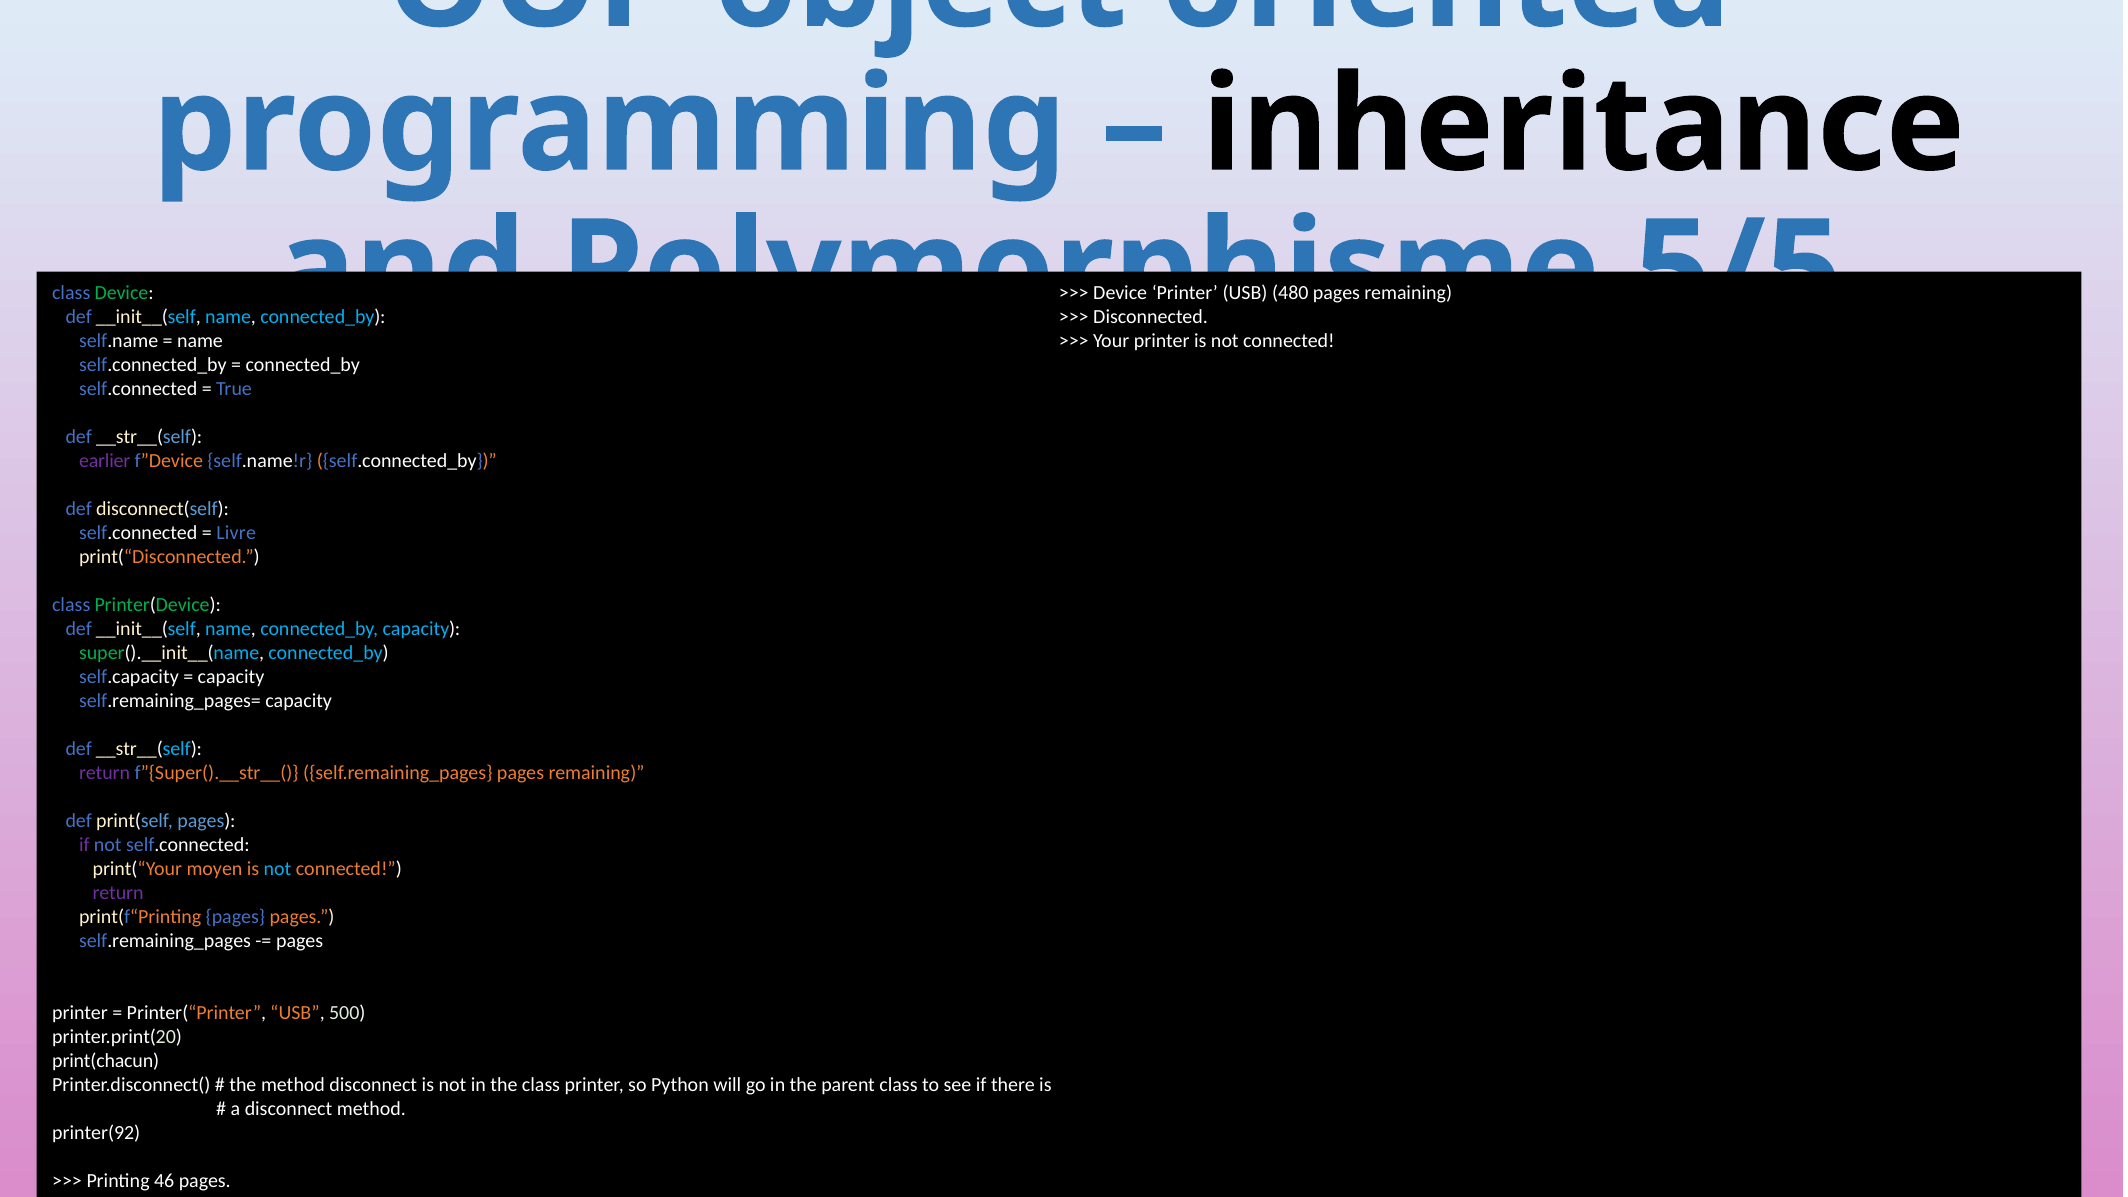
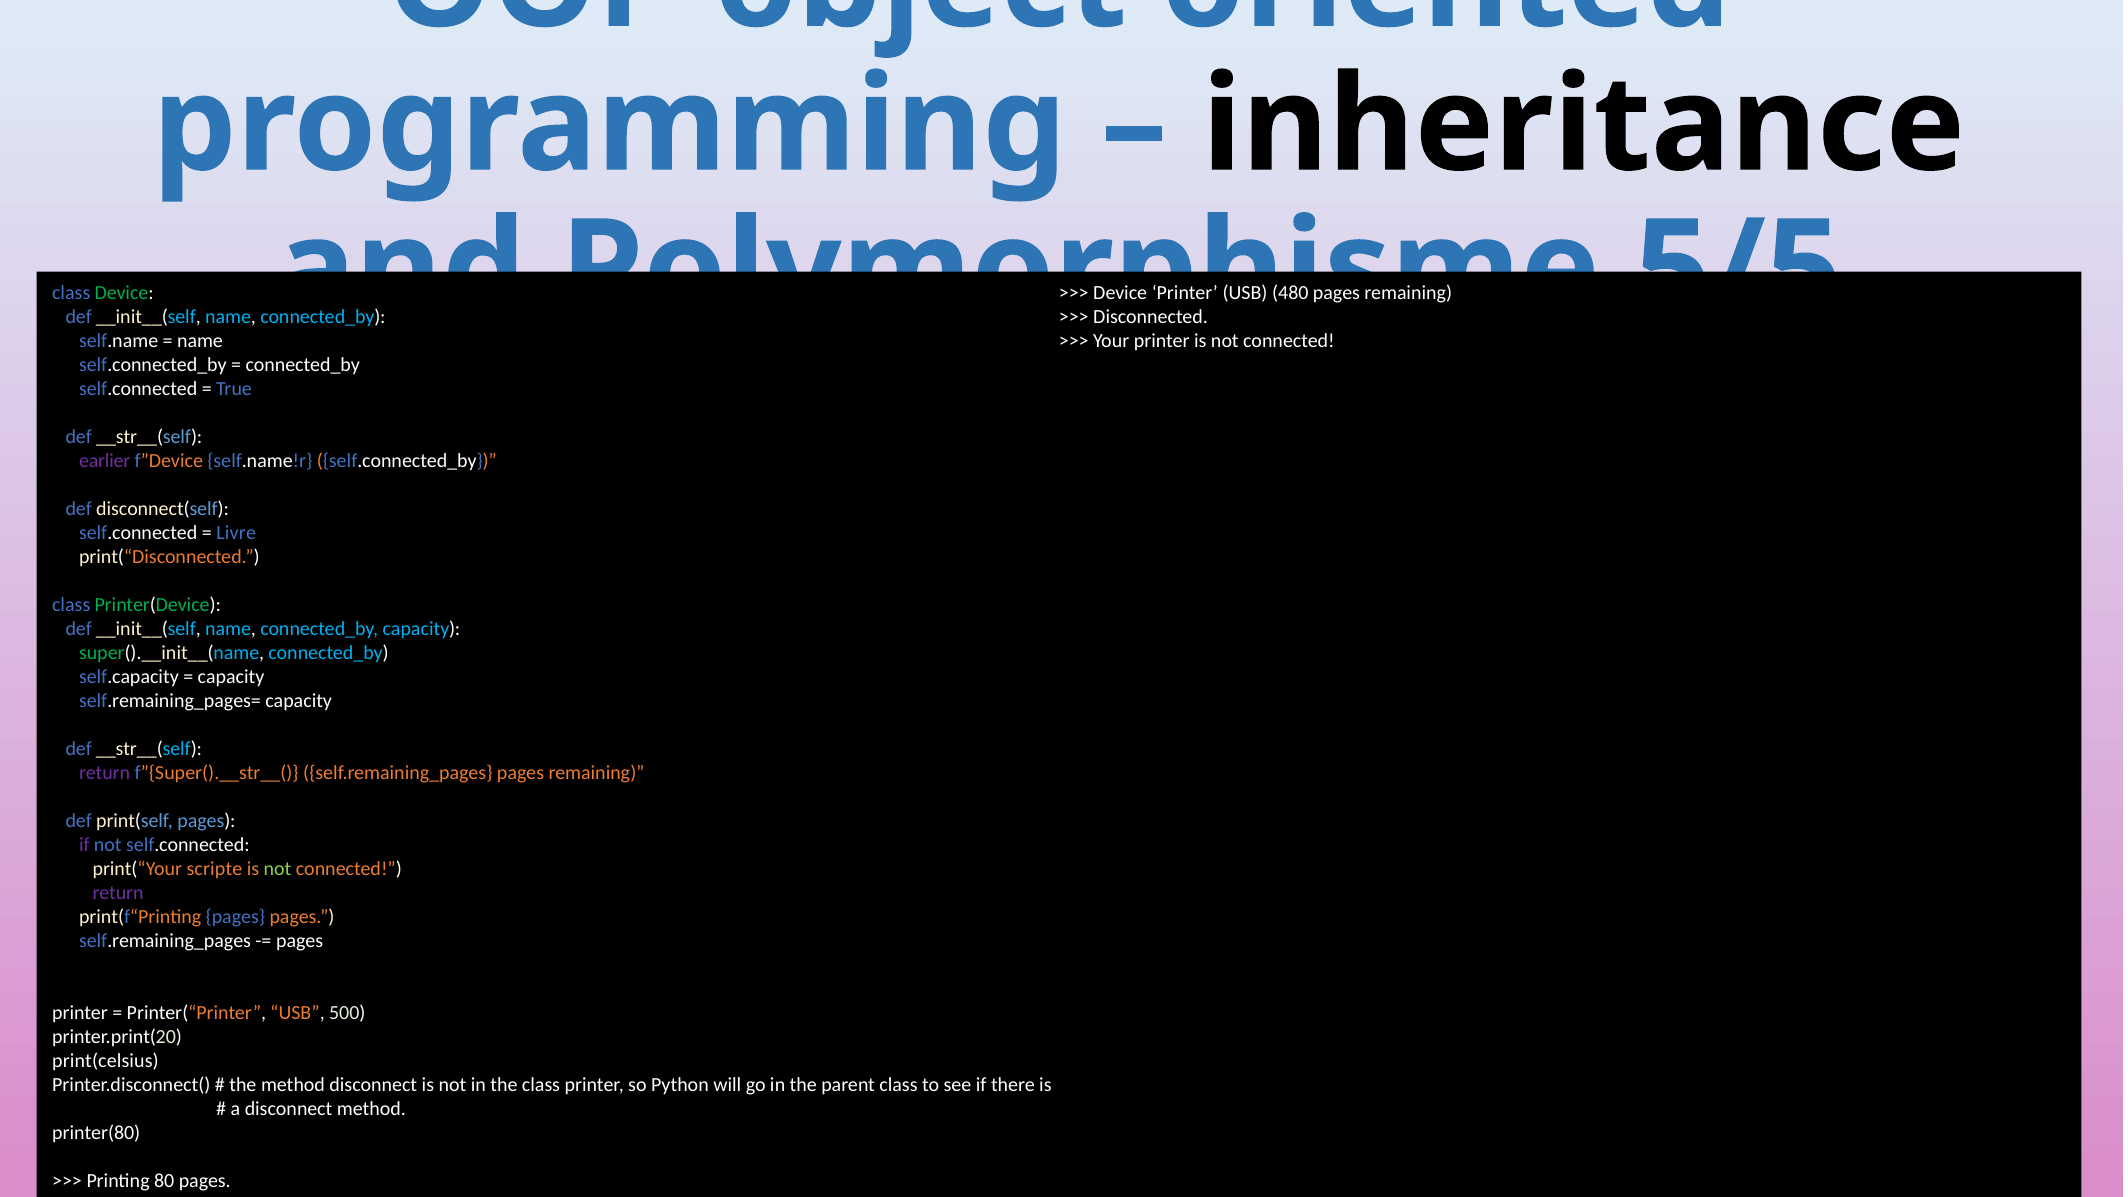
moyen: moyen -> scripte (214, 869)
not colour: light blue -> light green (278, 869)
print(chacun: print(chacun -> print(celsius (106, 1061)
printer(92: printer(92 -> printer(80 (96, 1133)
46: 46 -> 80 (164, 1181)
